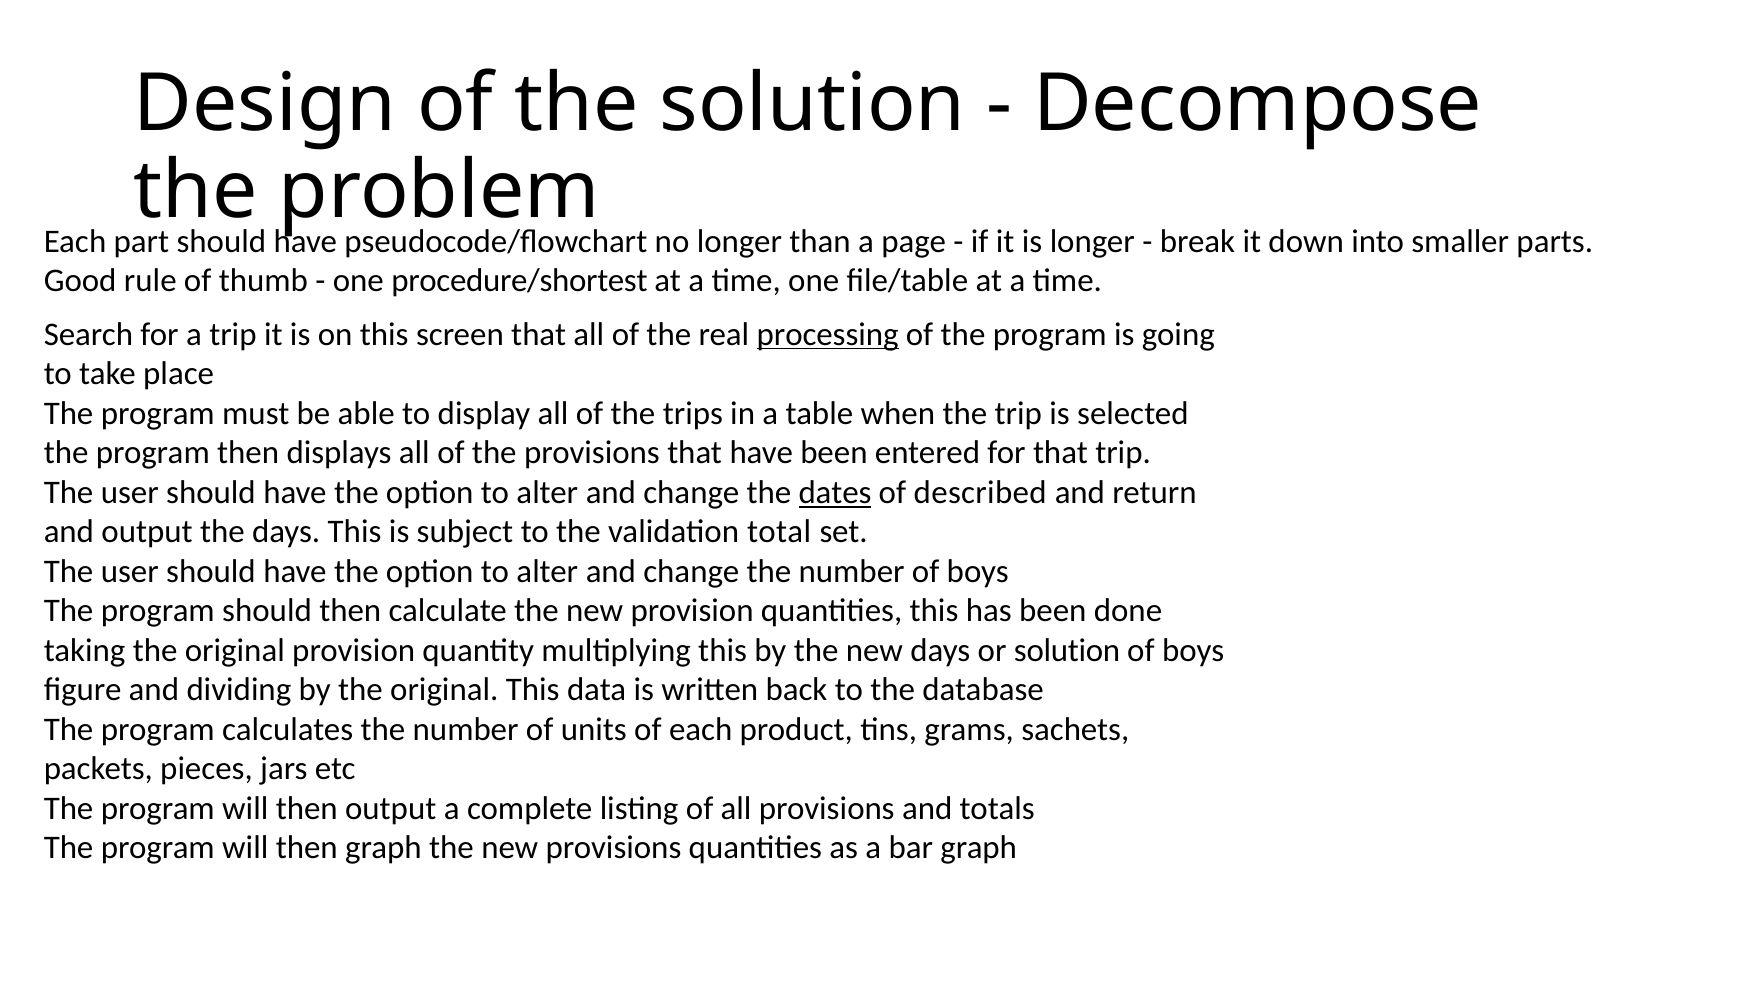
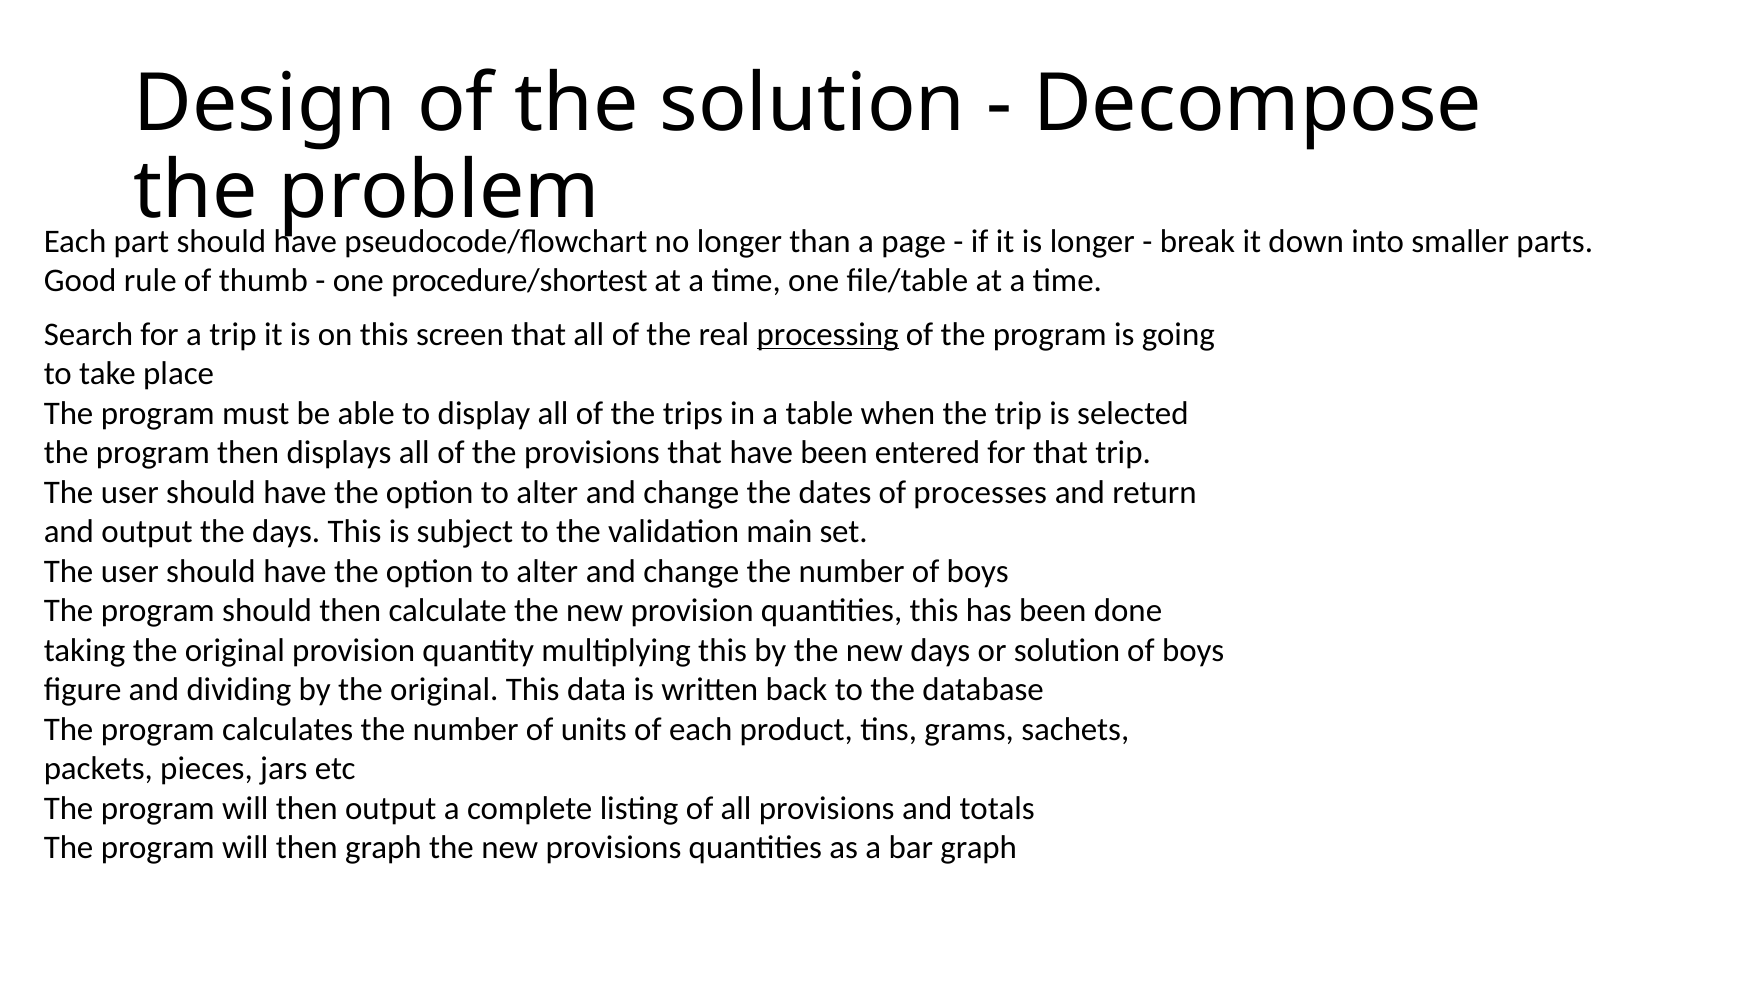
dates underline: present -> none (835, 492)
described: described -> processes (980, 492)
total: total -> main (779, 532)
